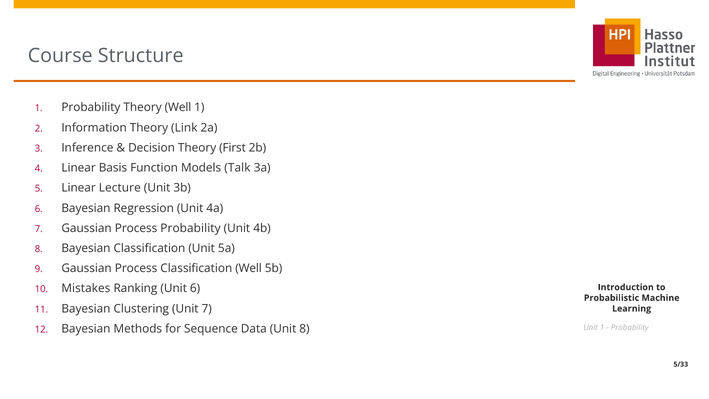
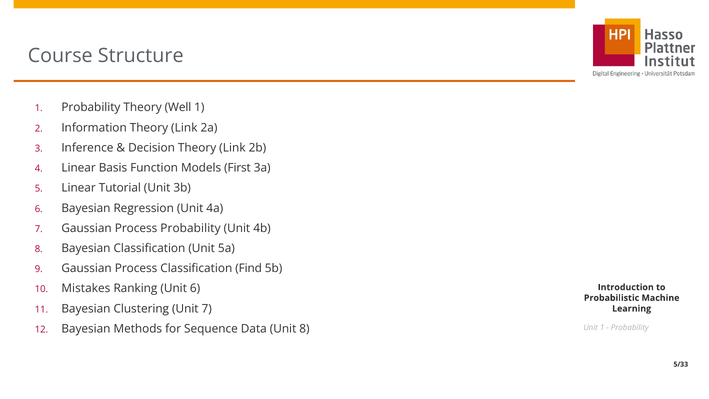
Decision Theory First: First -> Link (232, 148)
Talk: Talk -> First (238, 168)
Lecture: Lecture -> Tutorial (120, 188)
Classification Well: Well -> Find (249, 268)
